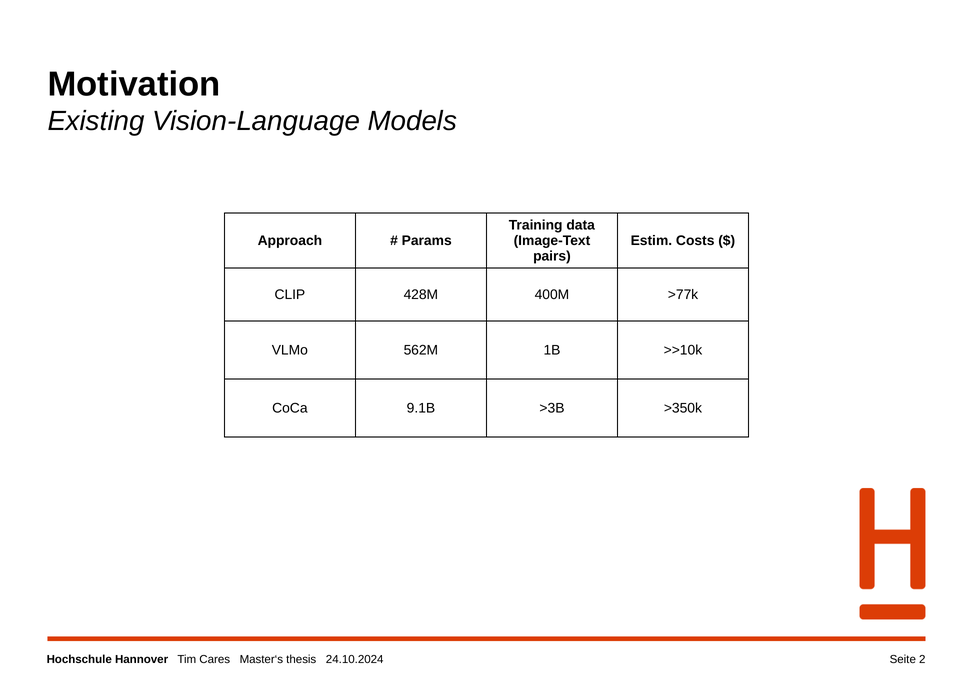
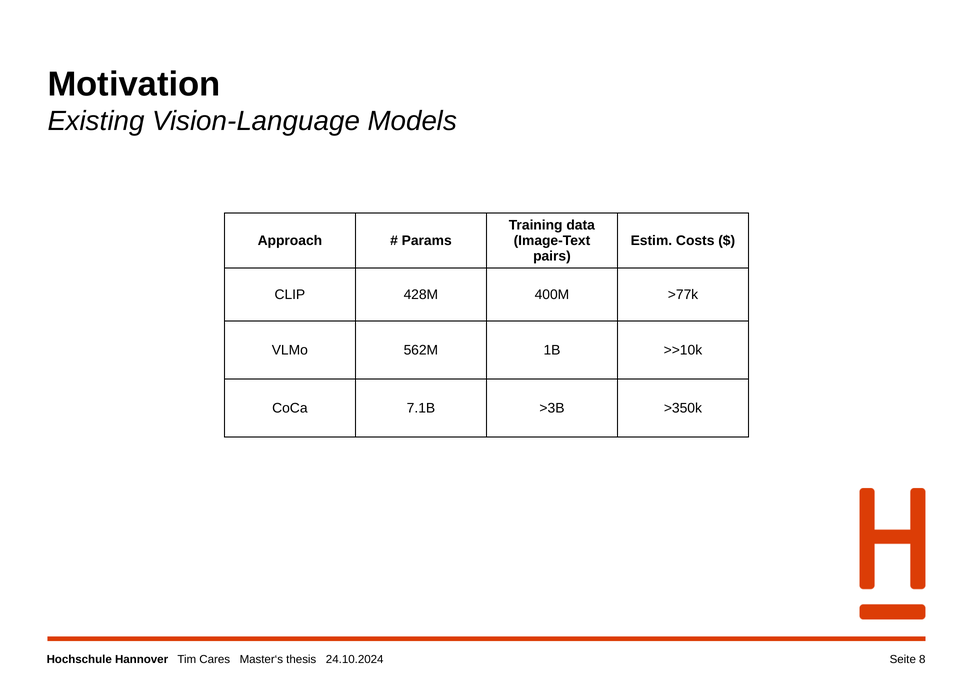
9.1B: 9.1B -> 7.1B (421, 408)
2: 2 -> 8 (922, 660)
